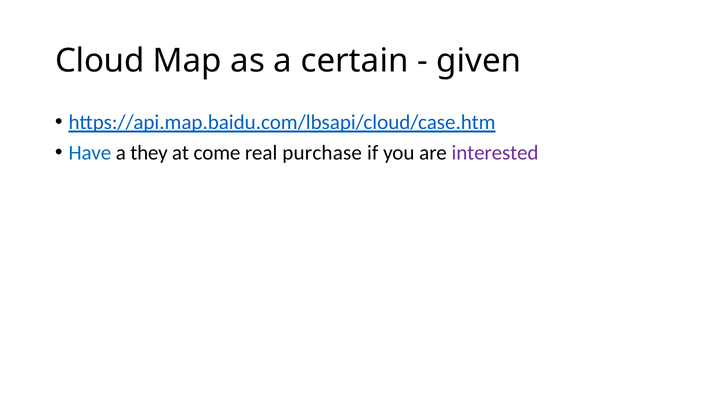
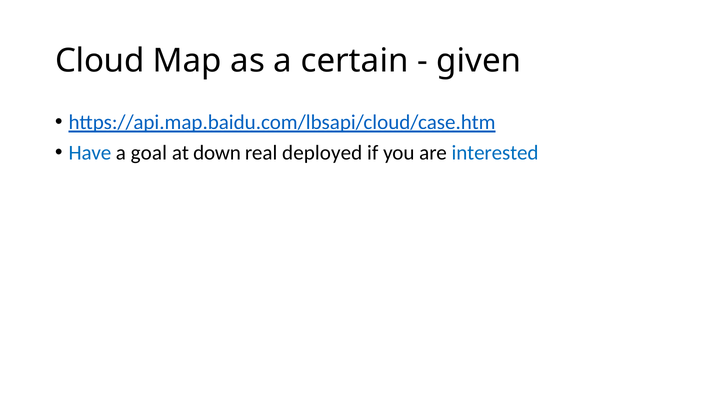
they: they -> goal (149, 153)
come: come -> down (217, 153)
purchase: purchase -> deployed (322, 153)
interested colour: purple -> blue (495, 153)
